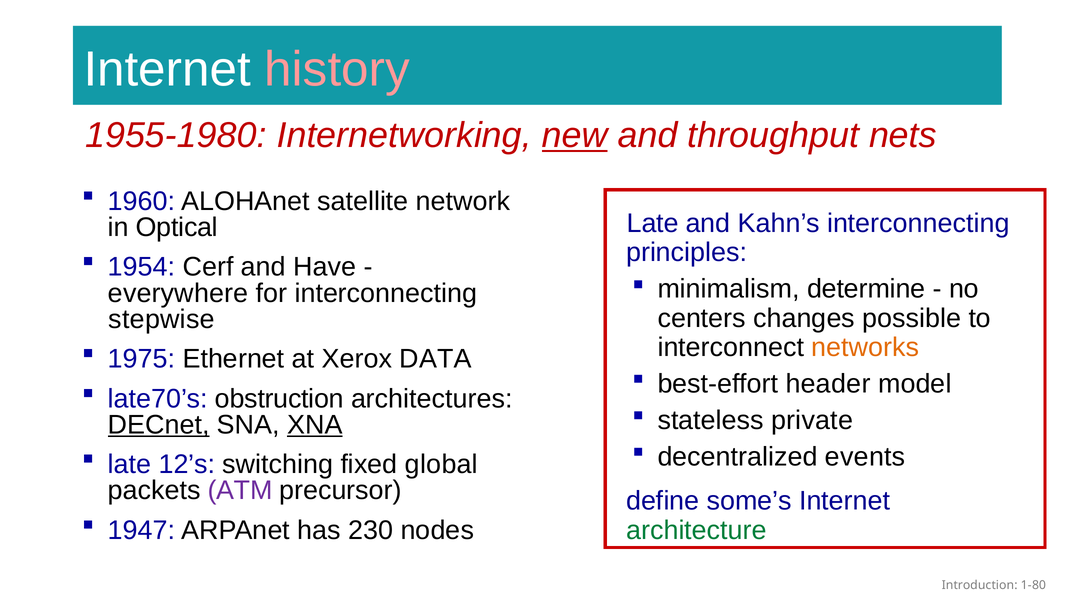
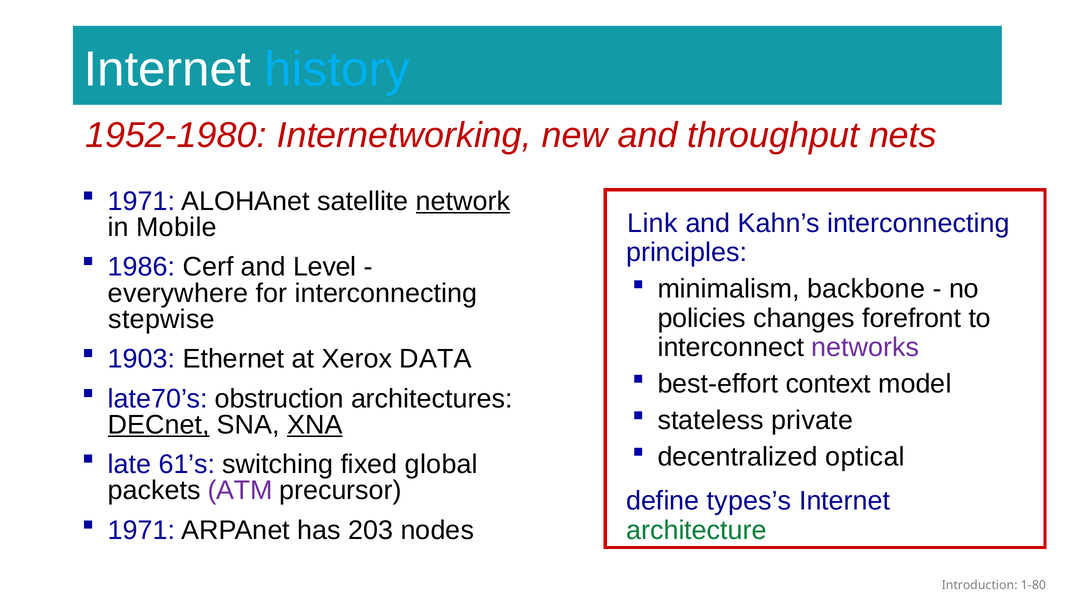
history colour: pink -> light blue (337, 70)
1955-1980: 1955-1980 -> 1952-1980 (176, 136)
new underline: present -> none (575, 136)
1960: 1960 -> 1971 (142, 201)
network underline: none -> present (463, 201)
Late: Late -> Link (653, 223)
Optical: Optical -> Mobile (177, 227)
1954: 1954 -> 1986 (142, 267)
Have: Have -> Level (325, 267)
determine: determine -> backbone (866, 289)
centers: centers -> policies (702, 318)
possible: possible -> forefront (912, 318)
networks colour: orange -> purple (865, 347)
1975: 1975 -> 1903 (142, 359)
header: header -> context (828, 384)
events: events -> optical (865, 457)
12’s: 12’s -> 61’s (187, 464)
some’s: some’s -> types’s (749, 501)
1947: 1947 -> 1971 (142, 530)
230: 230 -> 203 (371, 530)
